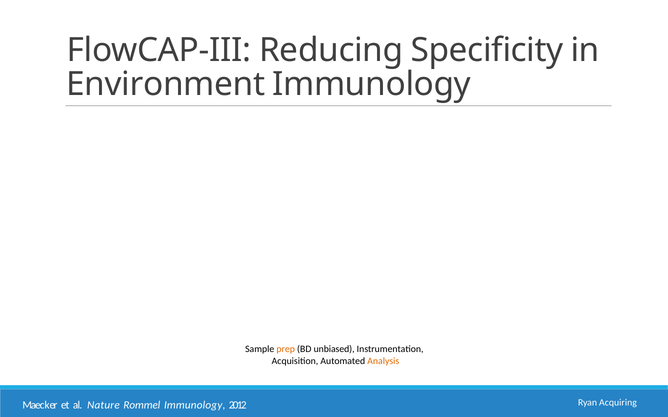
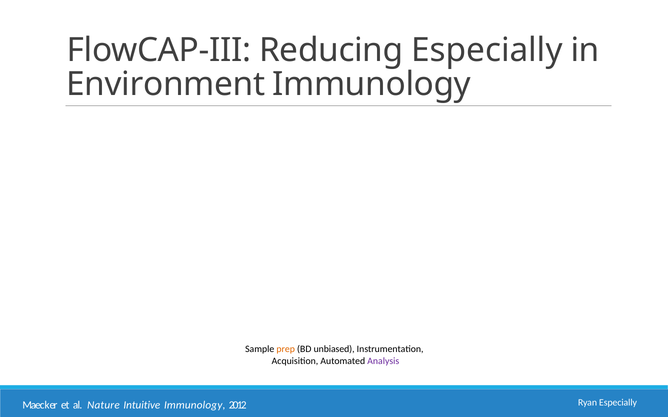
Reducing Specificity: Specificity -> Especially (487, 50)
Analysis colour: orange -> purple (383, 361)
Rommel: Rommel -> Intuitive (142, 406)
Ryan Acquiring: Acquiring -> Especially (618, 403)
